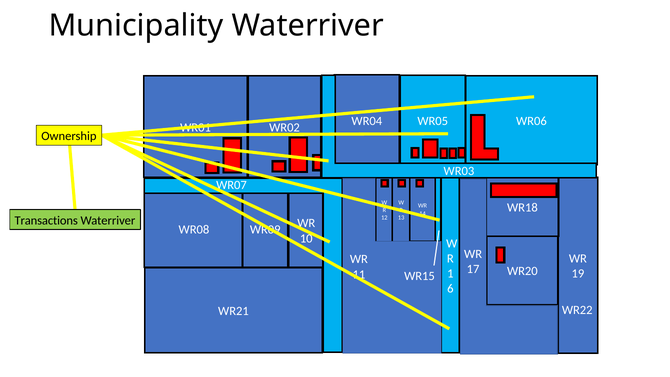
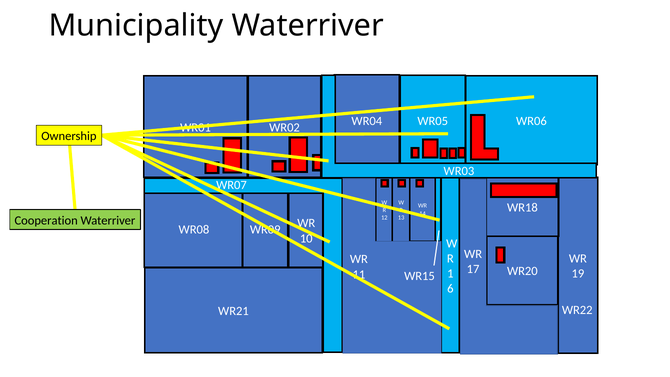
Transactions: Transactions -> Cooperation (46, 220)
